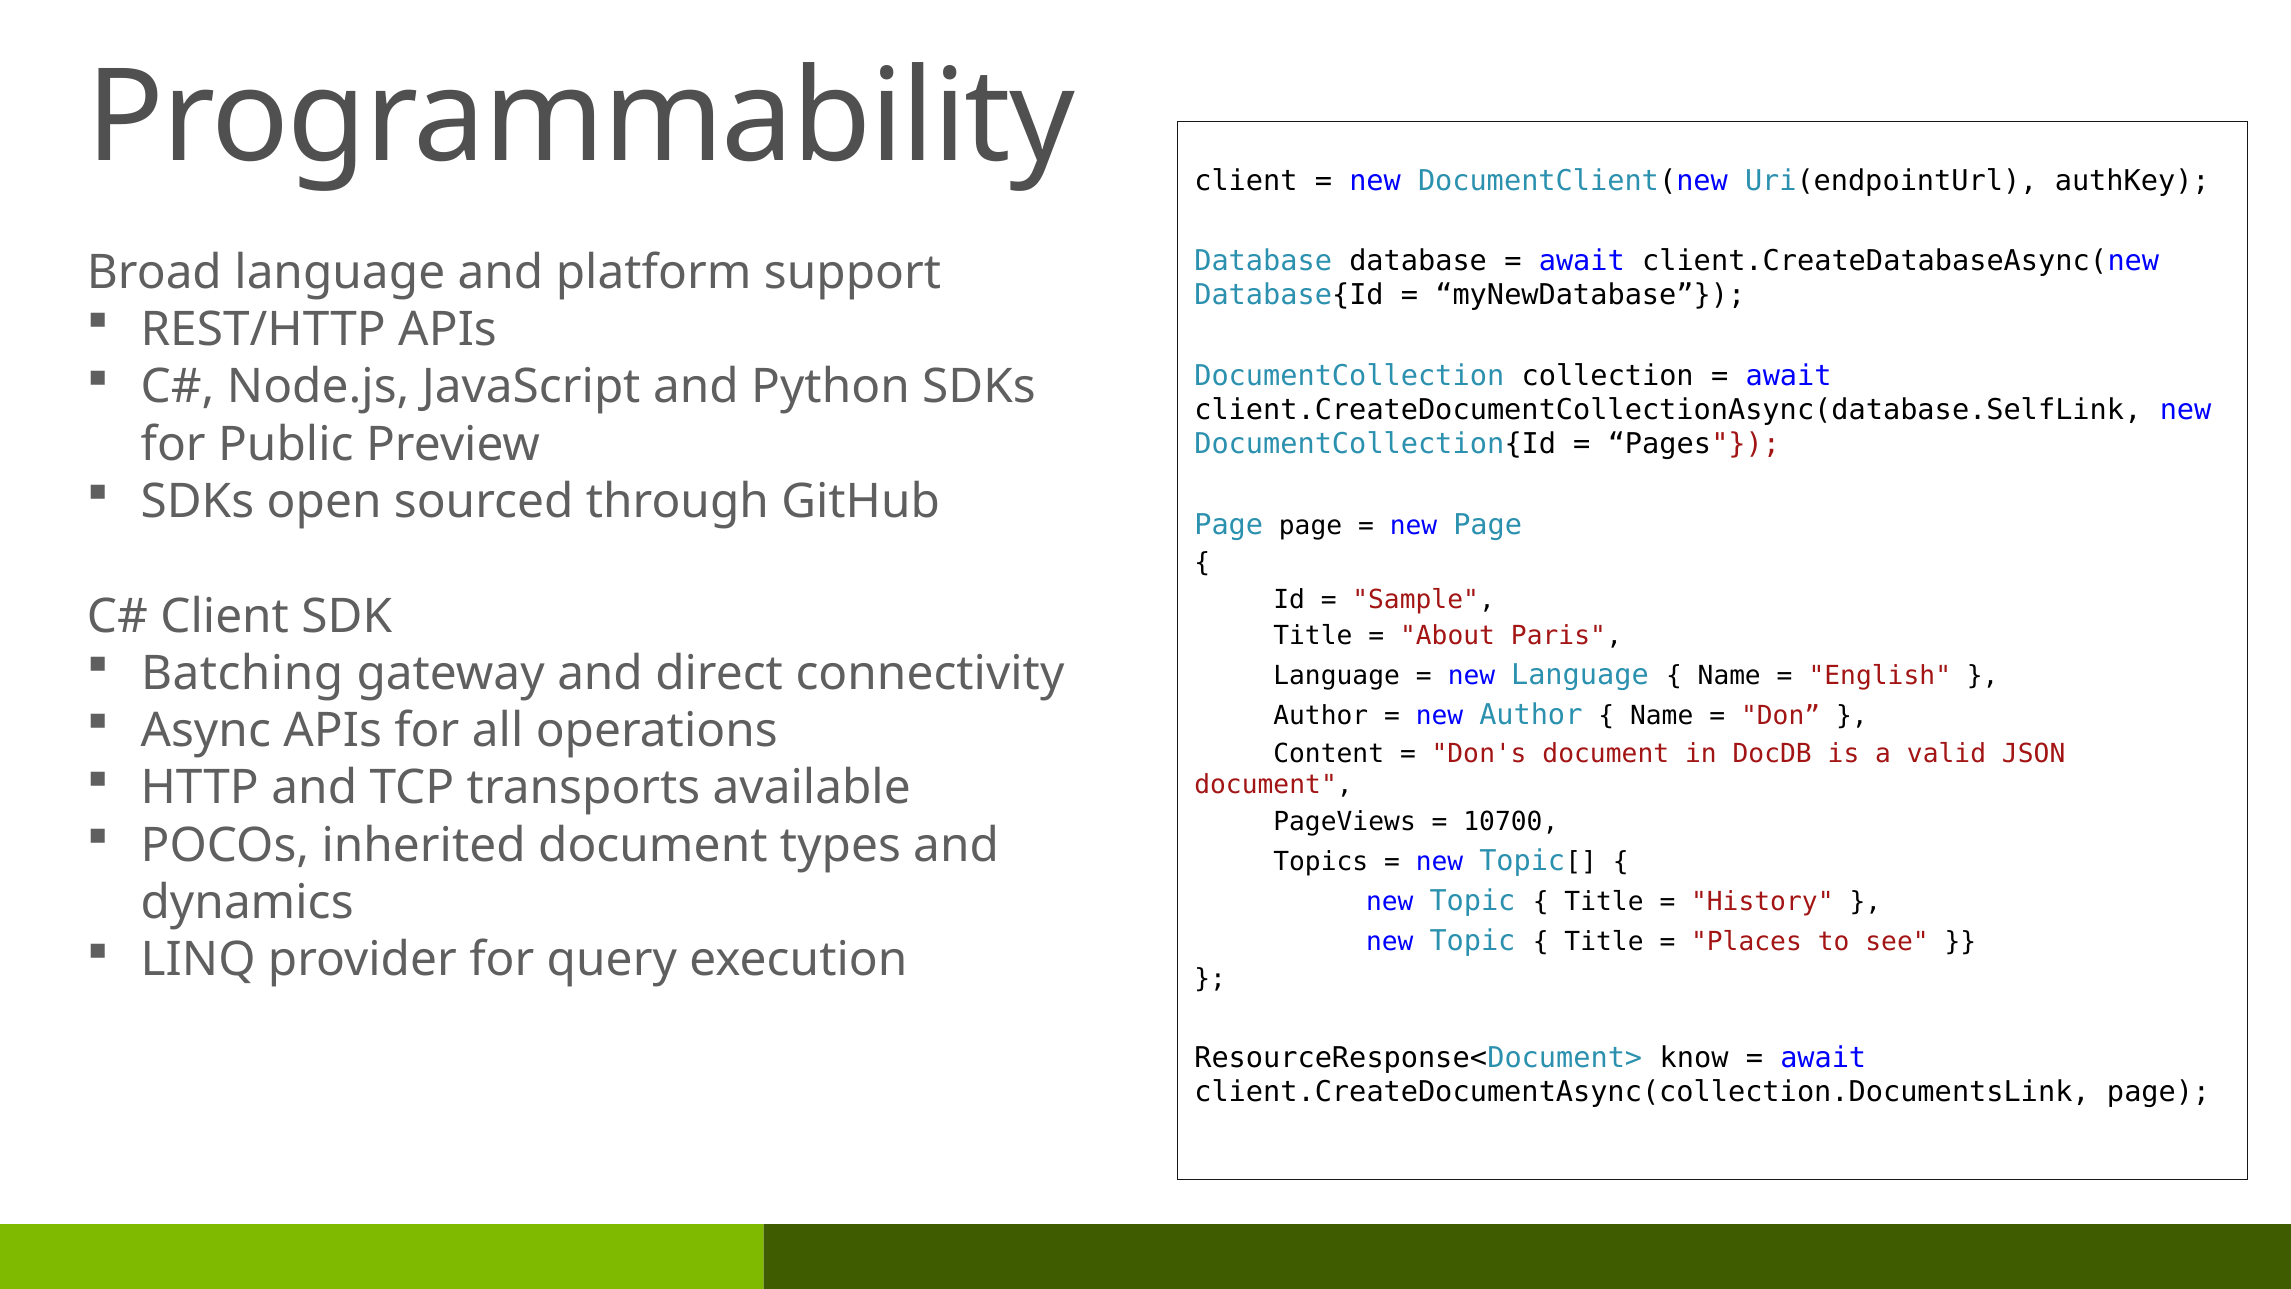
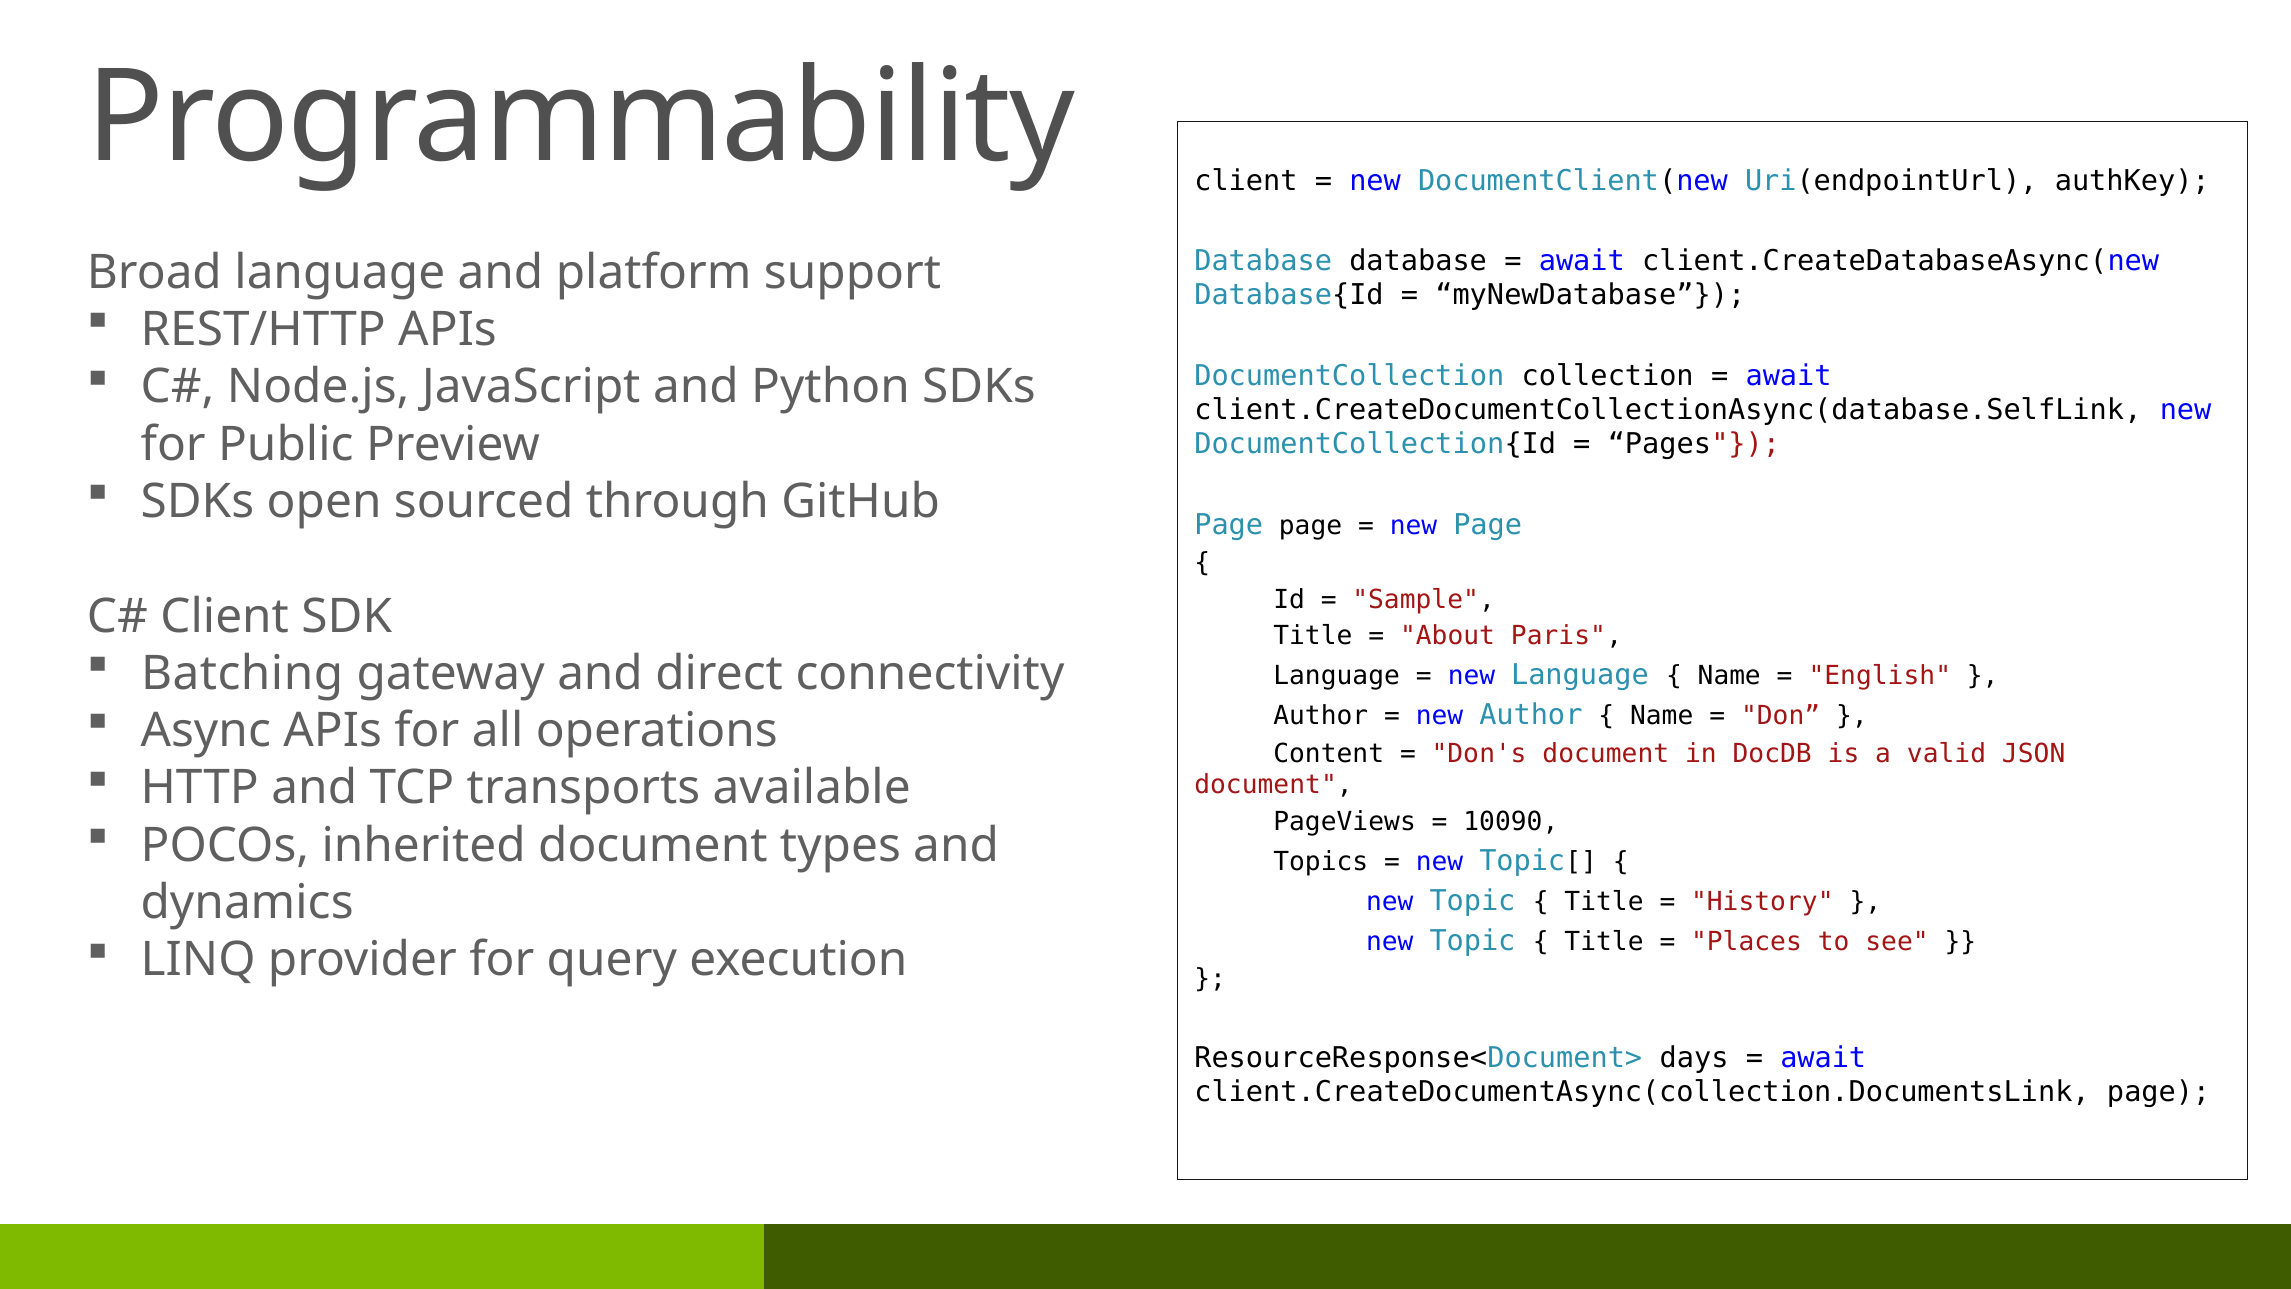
10700: 10700 -> 10090 (1511, 822)
know: know -> days (1694, 1058)
